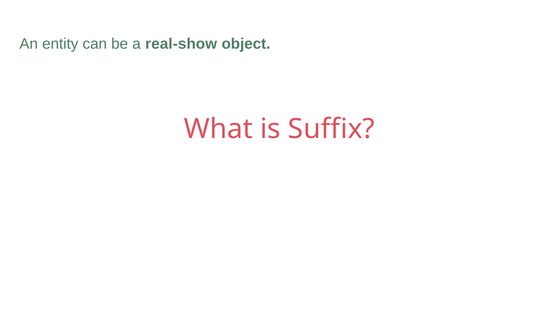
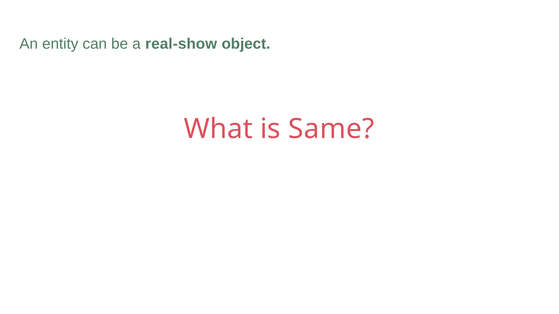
Suffix: Suffix -> Same (331, 129)
